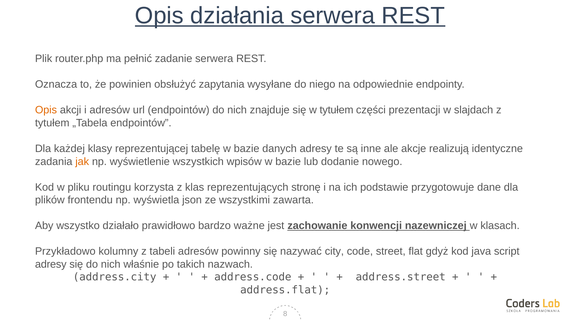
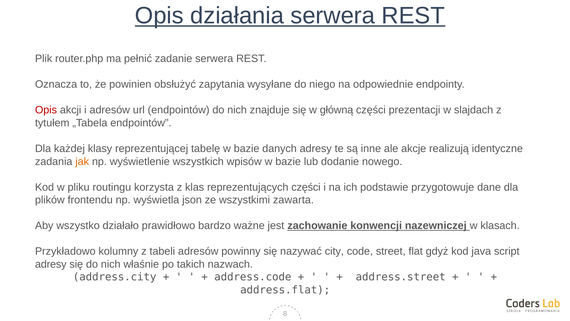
Opis colour: orange -> red (46, 110)
w tytułem: tytułem -> główną (337, 110)
reprezentujących stronę: stronę -> części (306, 187)
